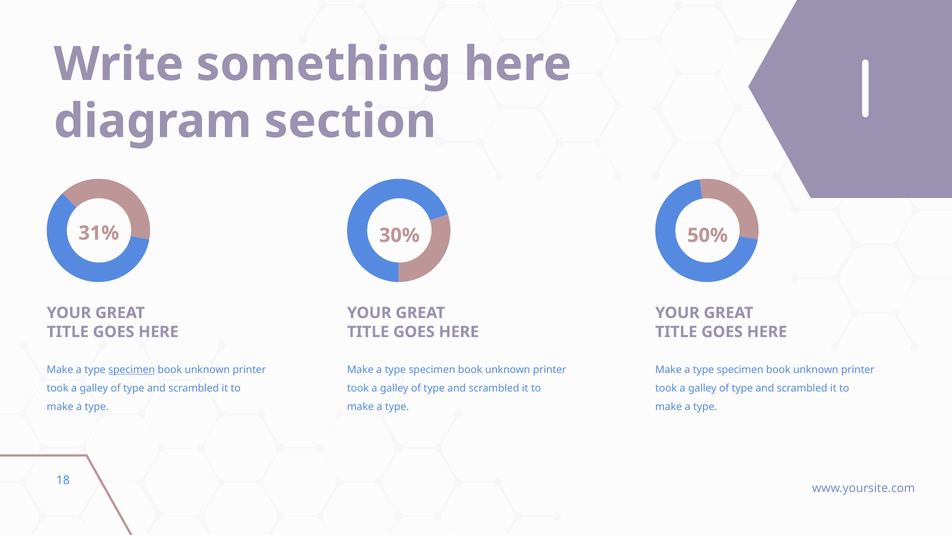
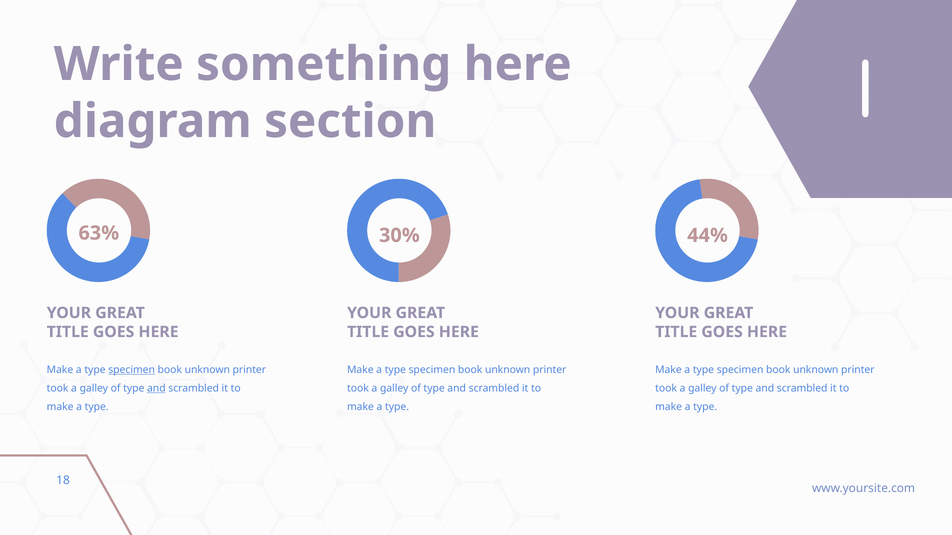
31%: 31% -> 63% (99, 233)
50%: 50% -> 44% (708, 236)
and underline: none -> present (156, 389)
